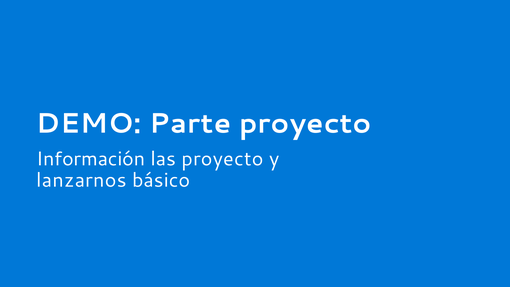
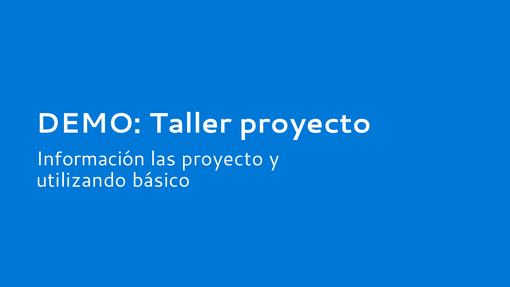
Parte: Parte -> Taller (190, 124)
lanzarnos: lanzarnos -> utilizando (81, 180)
